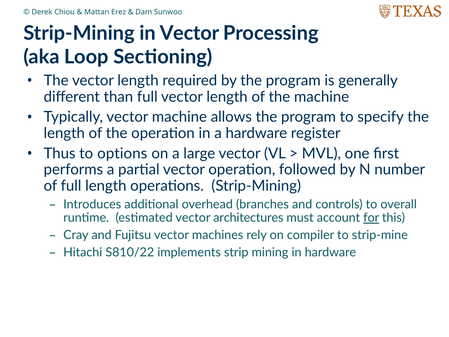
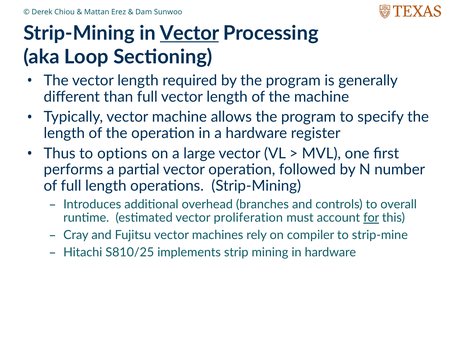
Vector underline: none -> present (189, 33)
architectures: architectures -> proliferation (248, 218)
S810/22: S810/22 -> S810/25 (130, 252)
